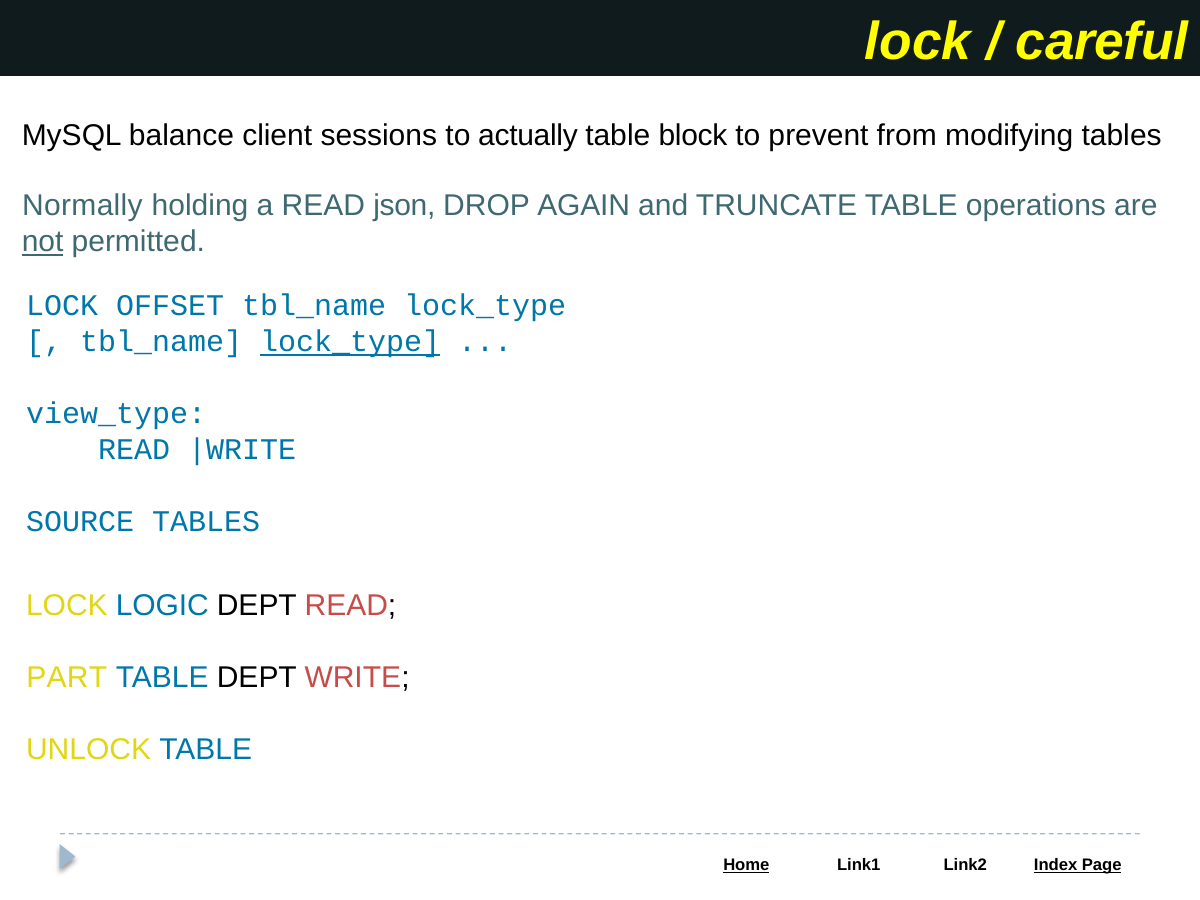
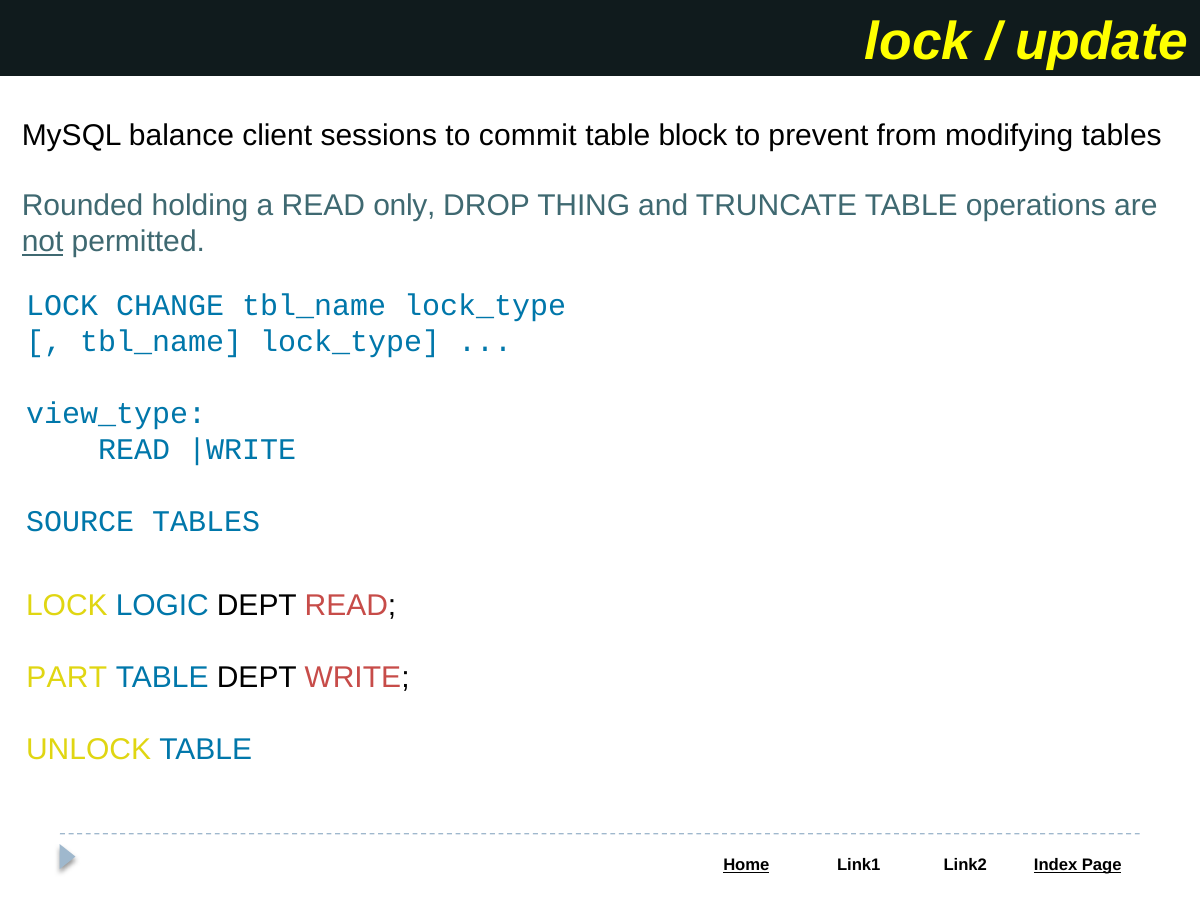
careful: careful -> update (1102, 42)
actually: actually -> commit (528, 136)
Normally: Normally -> Rounded (83, 206)
json: json -> only (404, 206)
AGAIN: AGAIN -> THING (584, 206)
OFFSET: OFFSET -> CHANGE (170, 306)
lock_type underline: present -> none (350, 342)
